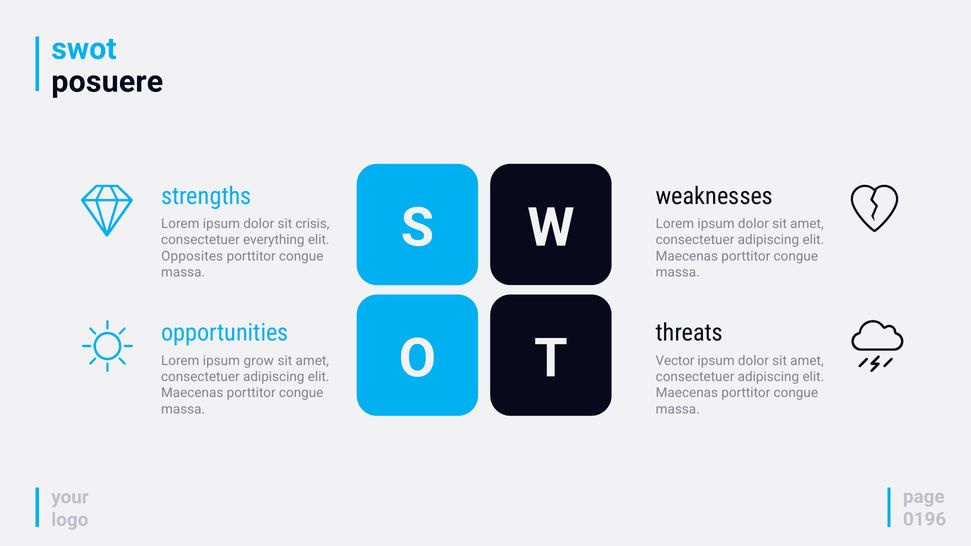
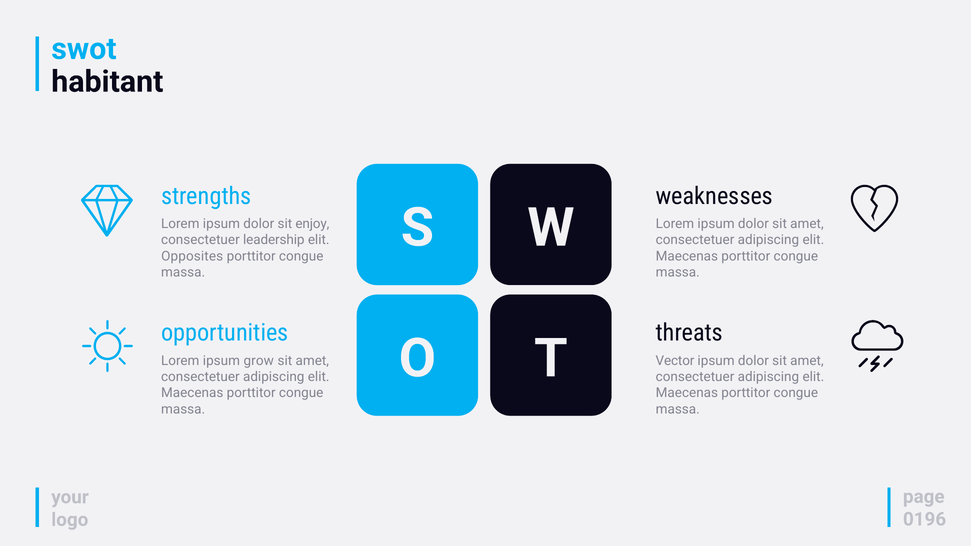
posuere: posuere -> habitant (107, 82)
crisis: crisis -> enjoy (312, 224)
everything: everything -> leadership (274, 240)
